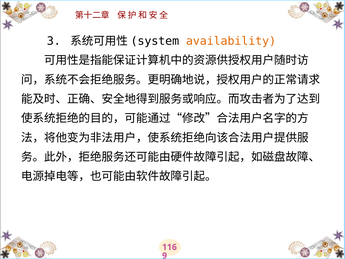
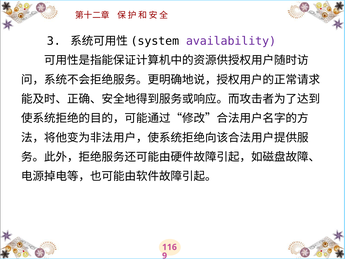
availability colour: orange -> purple (231, 41)
